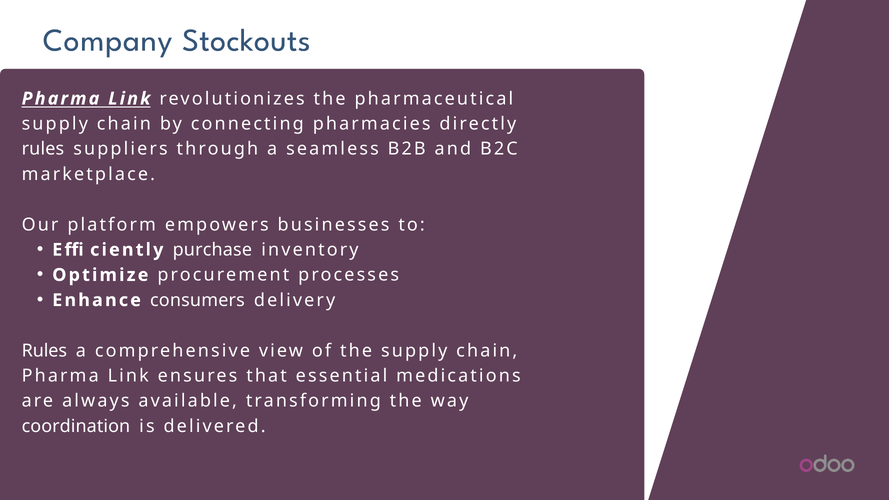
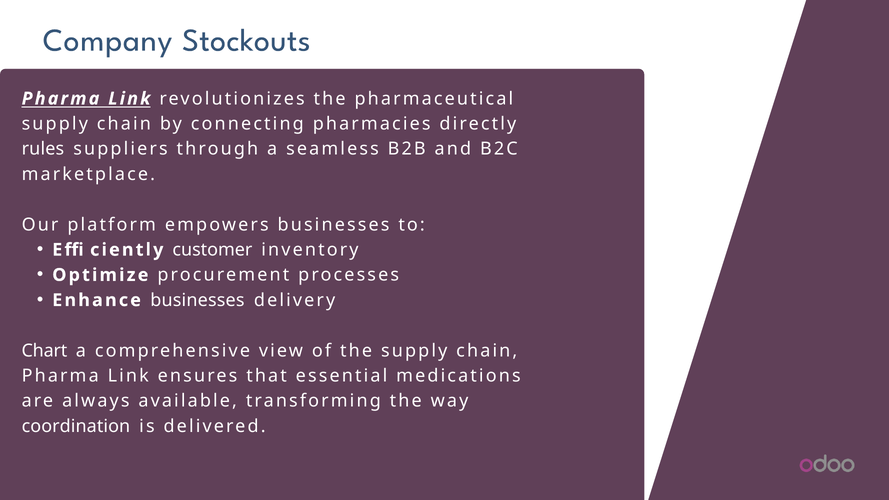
purchase: purchase -> customer (212, 250)
Enhance consumers: consumers -> businesses (197, 300)
Rules: Rules -> Chart (44, 351)
